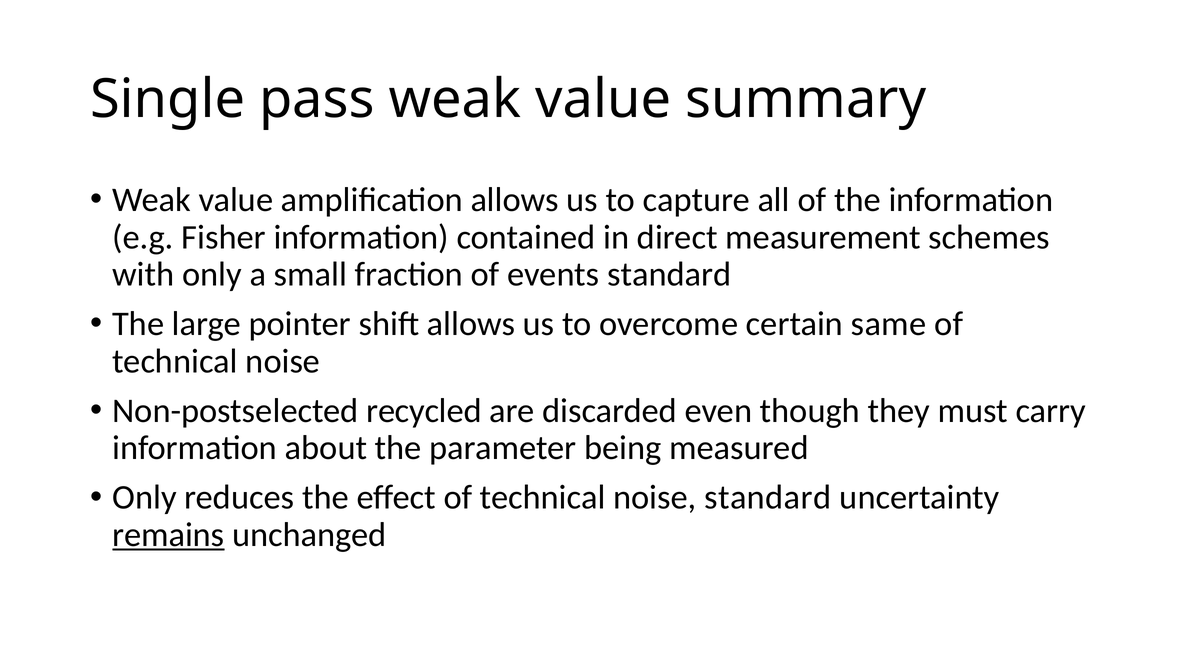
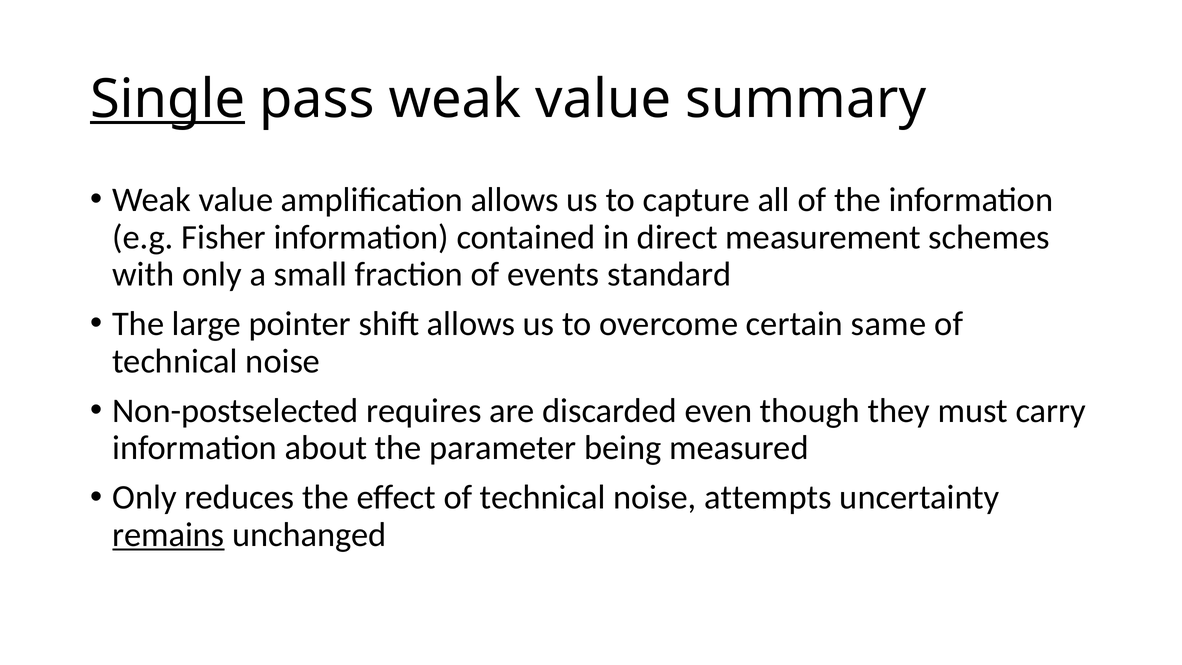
Single underline: none -> present (168, 99)
recycled: recycled -> requires (424, 411)
noise standard: standard -> attempts (768, 497)
